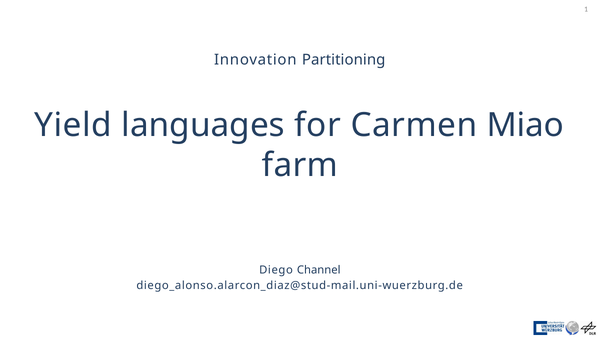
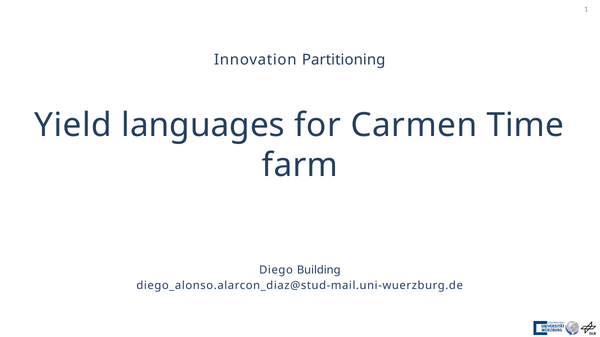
Miao: Miao -> Time (525, 125)
Channel: Channel -> Building (319, 270)
